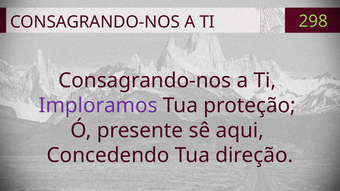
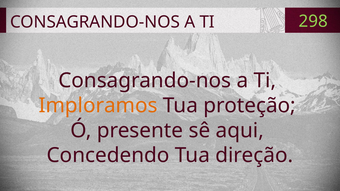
Imploramos colour: purple -> orange (98, 106)
